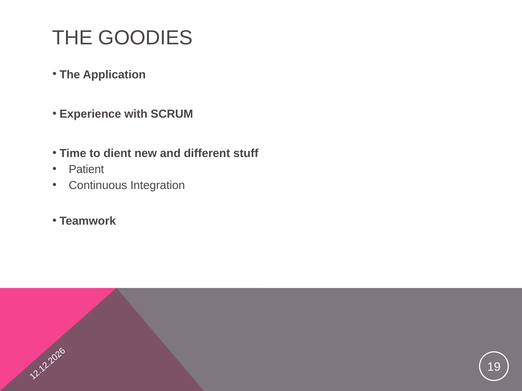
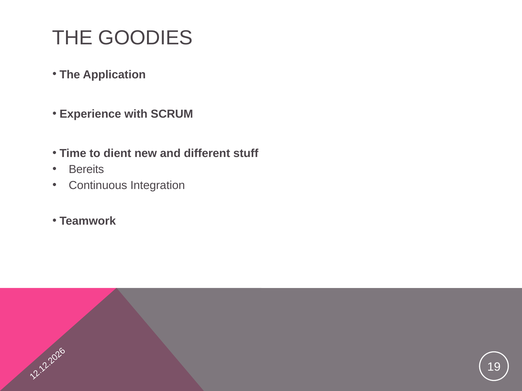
Patient: Patient -> Bereits (86, 170)
